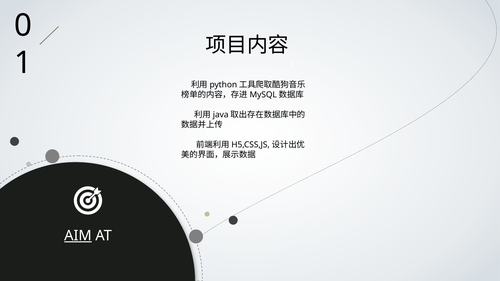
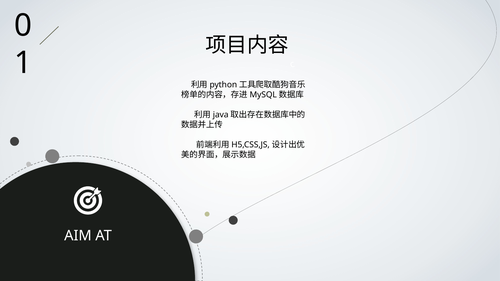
AIM underline: present -> none (78, 236)
